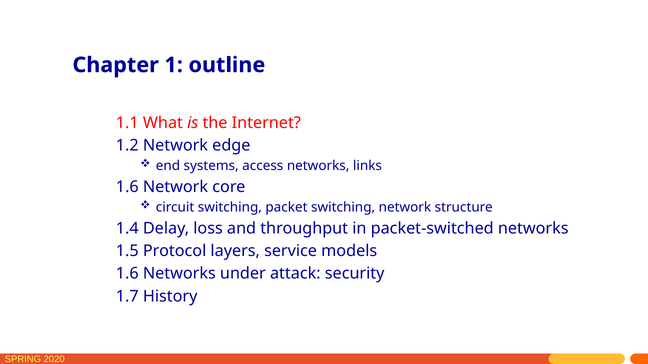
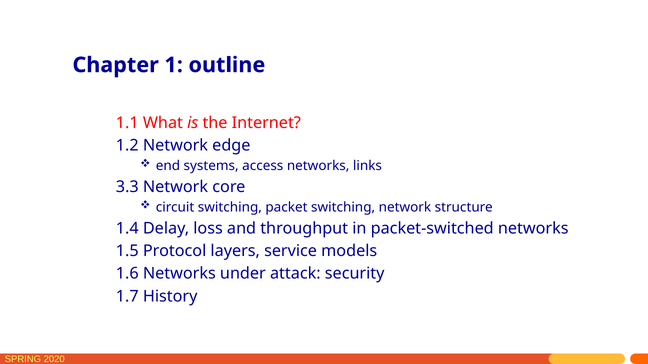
1.6: 1.6 -> 3.3 (127, 187)
